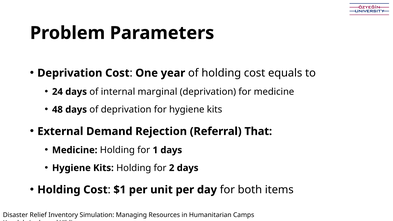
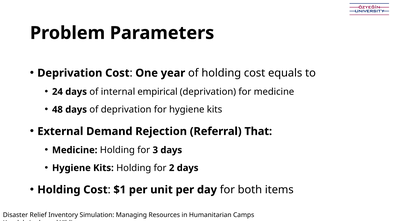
marginal: marginal -> empirical (158, 92)
1: 1 -> 3 (155, 150)
